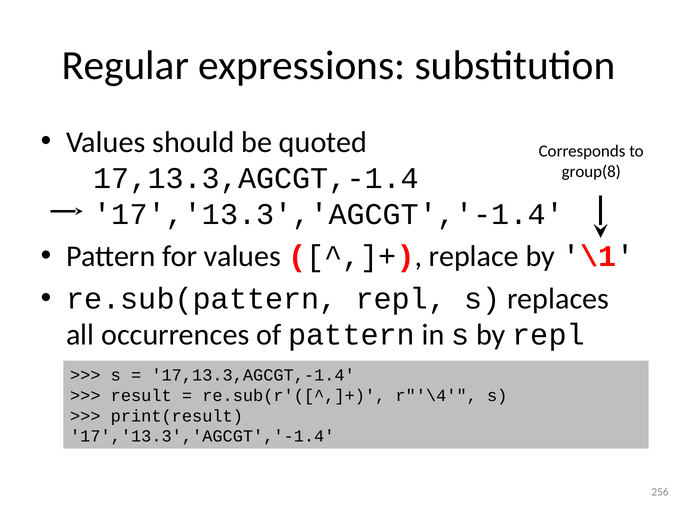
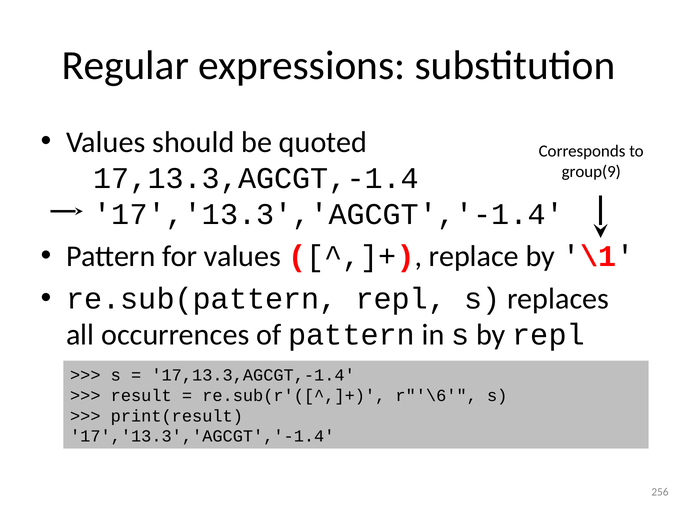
group(8: group(8 -> group(9 (591, 172)
r"'\4: r"'\4 -> r"'\6 (436, 396)
